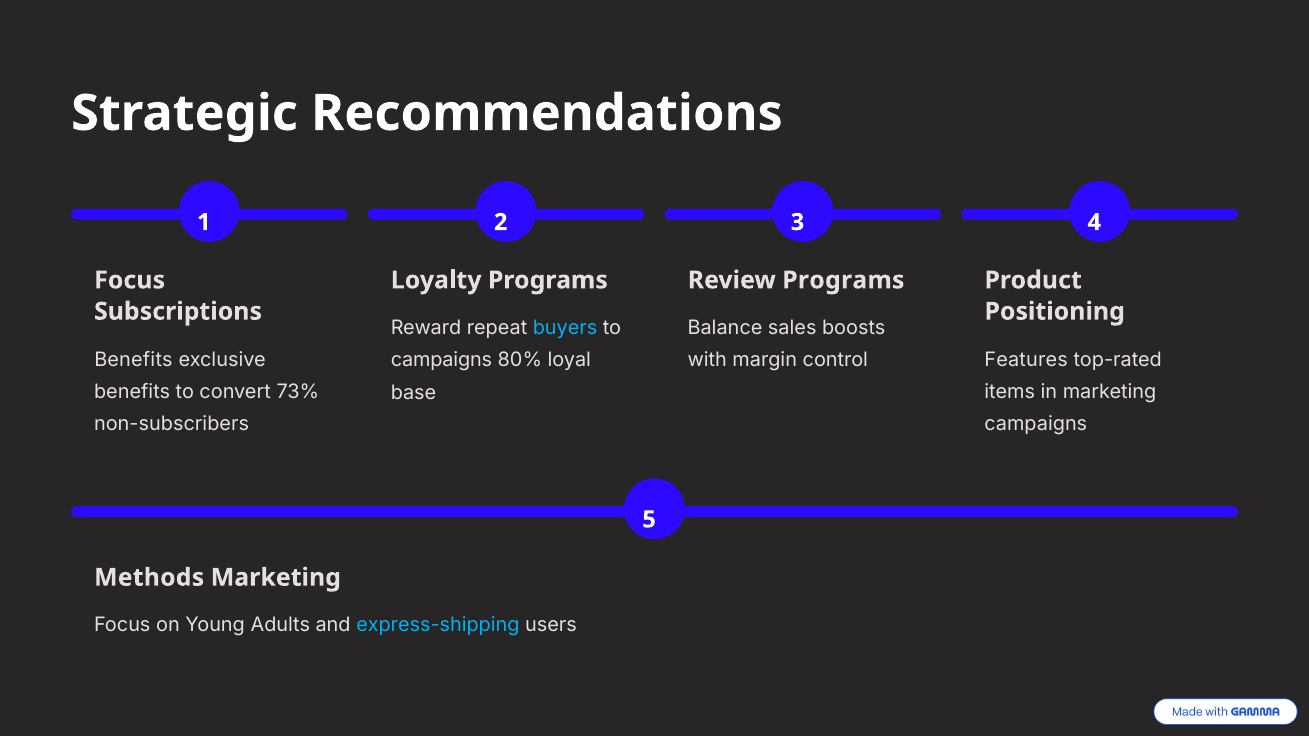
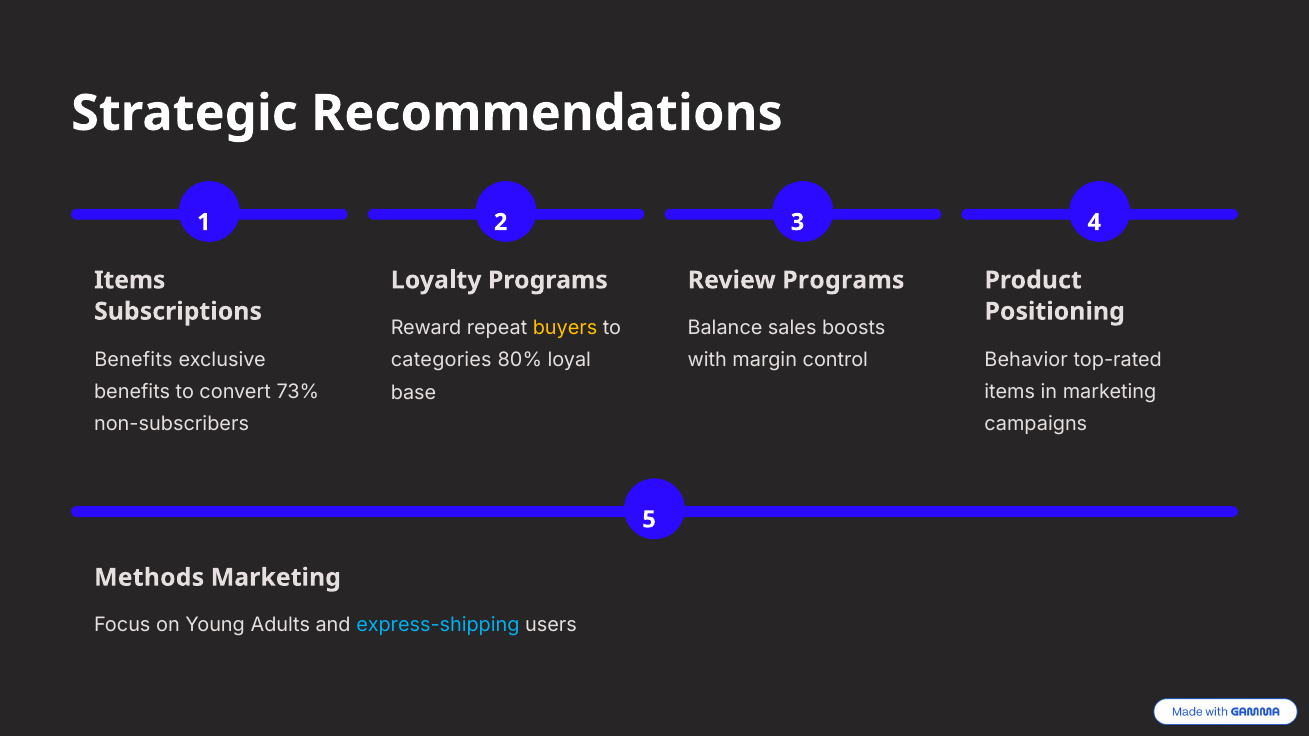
Focus: Focus -> Items (130, 280)
buyers colour: light blue -> yellow (565, 328)
Features: Features -> Behavior (1026, 360)
campaigns: campaigns -> categories (441, 360)
